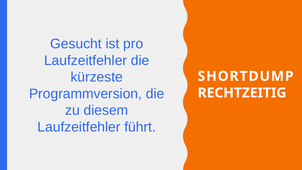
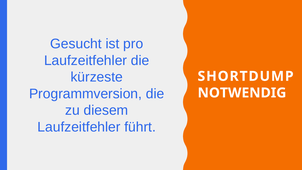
RECHTZEITIG: RECHTZEITIG -> NOTWENDIG (242, 93)
